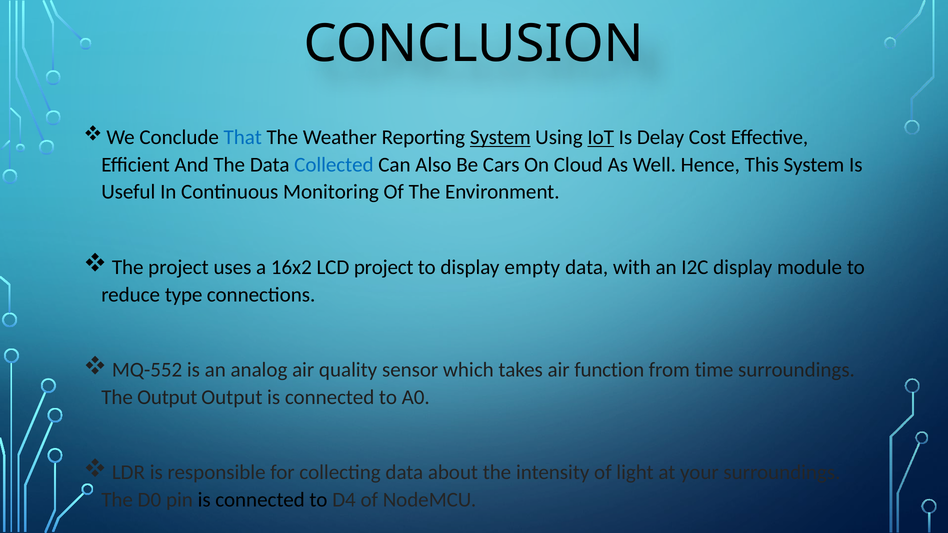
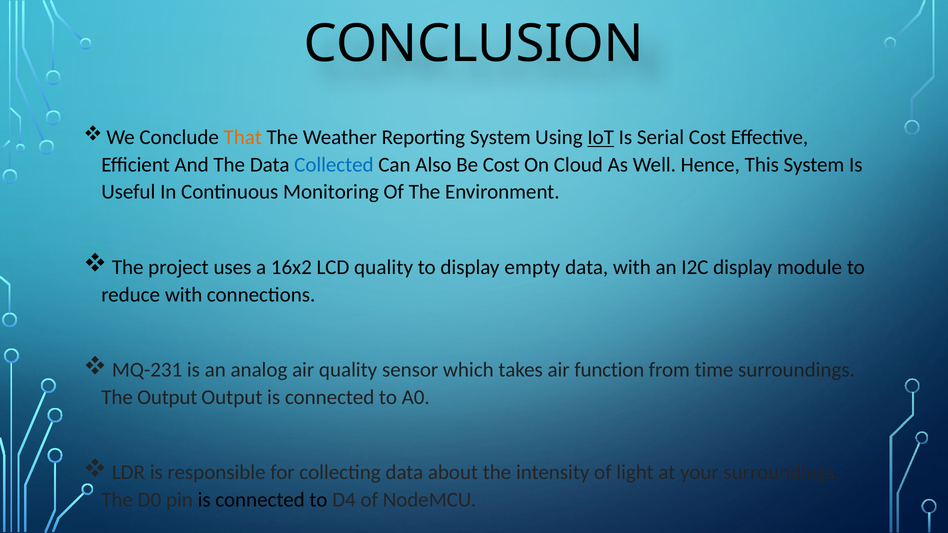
That colour: blue -> orange (243, 138)
System underline: present -> none (500, 138)
Delay: Delay -> Serial (661, 138)
Be Cars: Cars -> Cost (501, 165)
LCD project: project -> quality (384, 267)
reduce type: type -> with (184, 295)
MQ-552: MQ-552 -> MQ-231 (147, 370)
